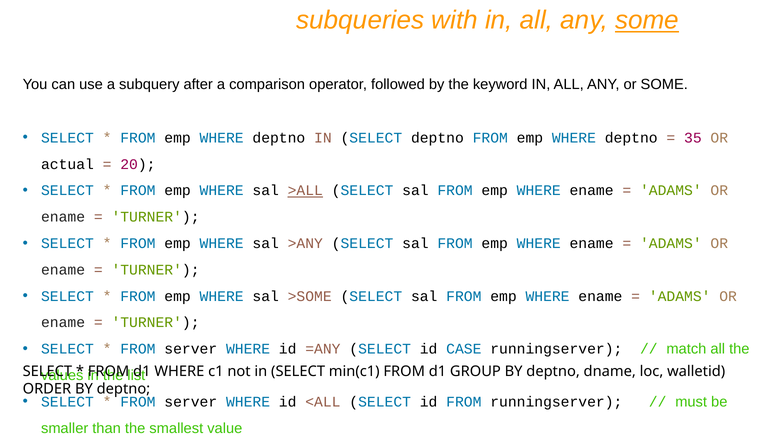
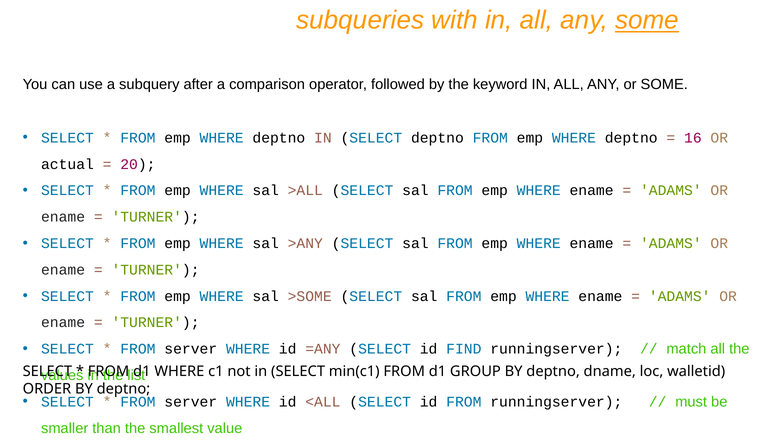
35: 35 -> 16 (693, 138)
>ALL underline: present -> none (305, 191)
CASE: CASE -> FIND (464, 349)
